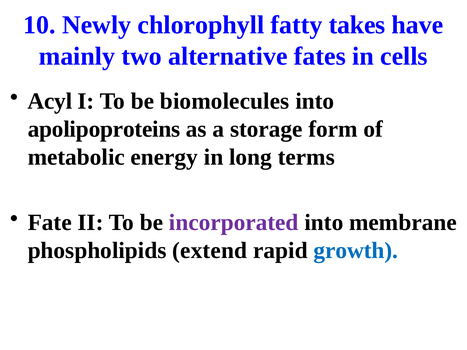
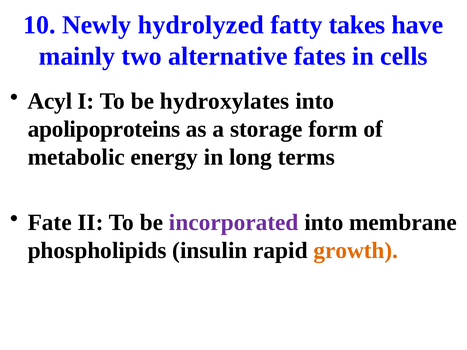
chlorophyll: chlorophyll -> hydrolyzed (201, 25)
biomolecules: biomolecules -> hydroxylates (225, 101)
extend: extend -> insulin (210, 251)
growth colour: blue -> orange (356, 251)
